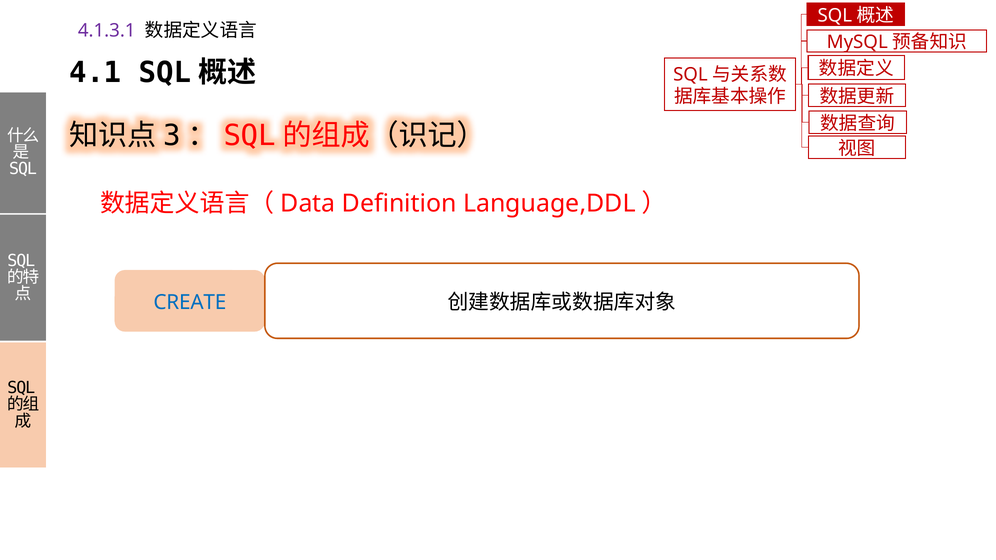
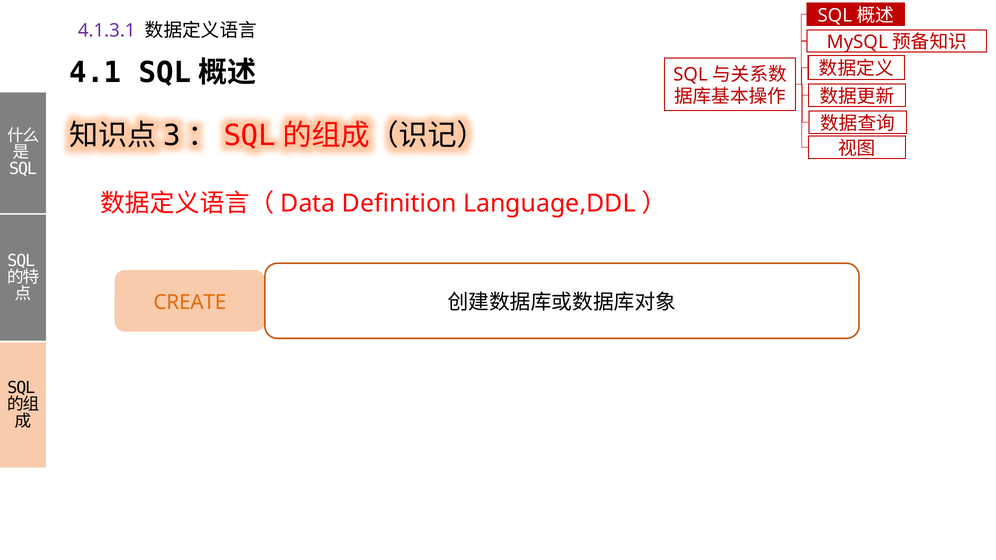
CREATE colour: blue -> orange (190, 302)
